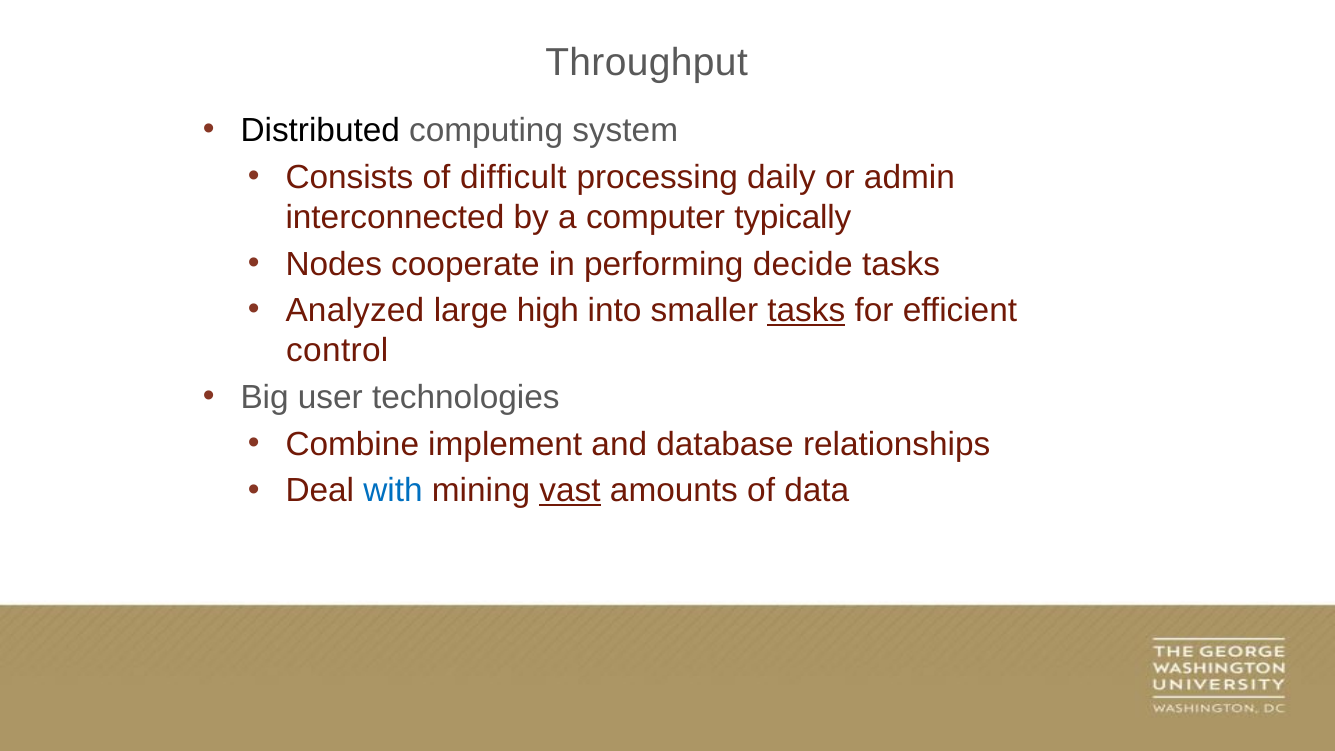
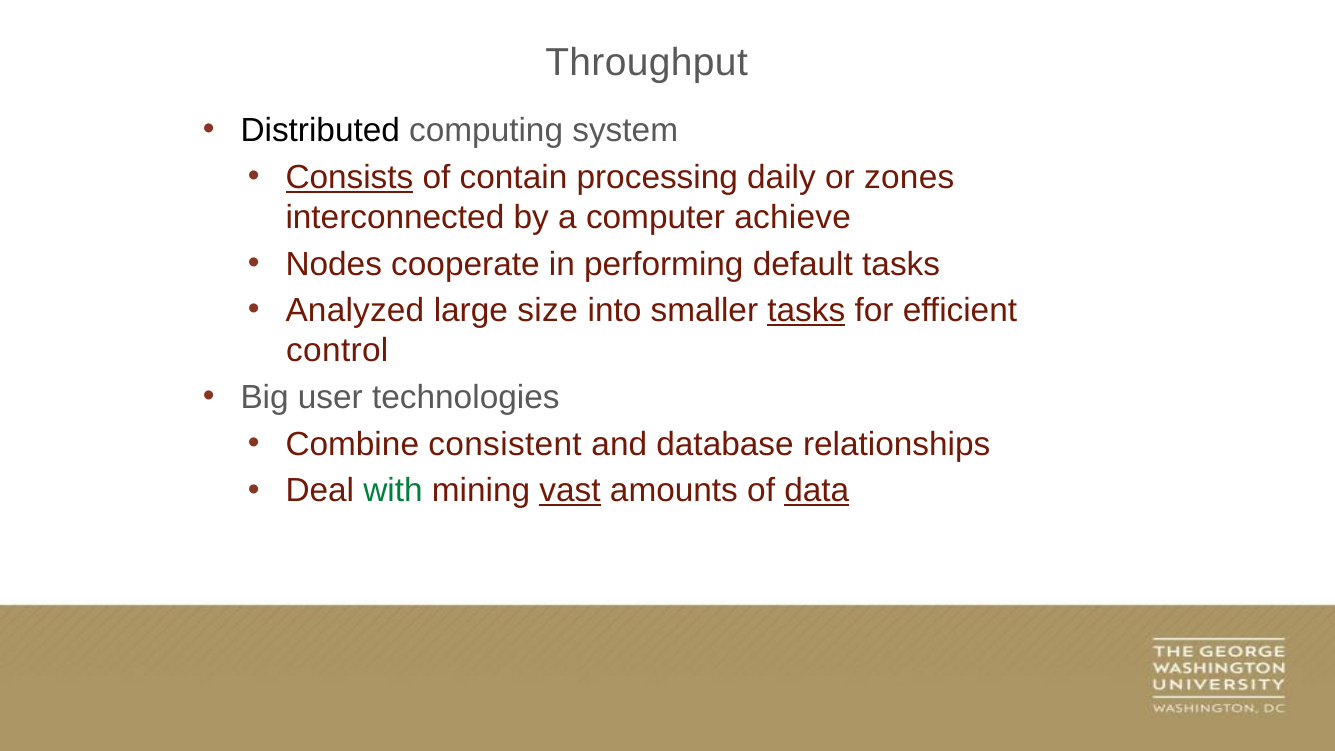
Consists underline: none -> present (349, 177)
difficult: difficult -> contain (513, 177)
admin: admin -> zones (909, 177)
typically: typically -> achieve (793, 217)
decide: decide -> default (803, 264)
high: high -> size (548, 311)
implement: implement -> consistent (505, 444)
with colour: blue -> green (393, 491)
data underline: none -> present (817, 491)
